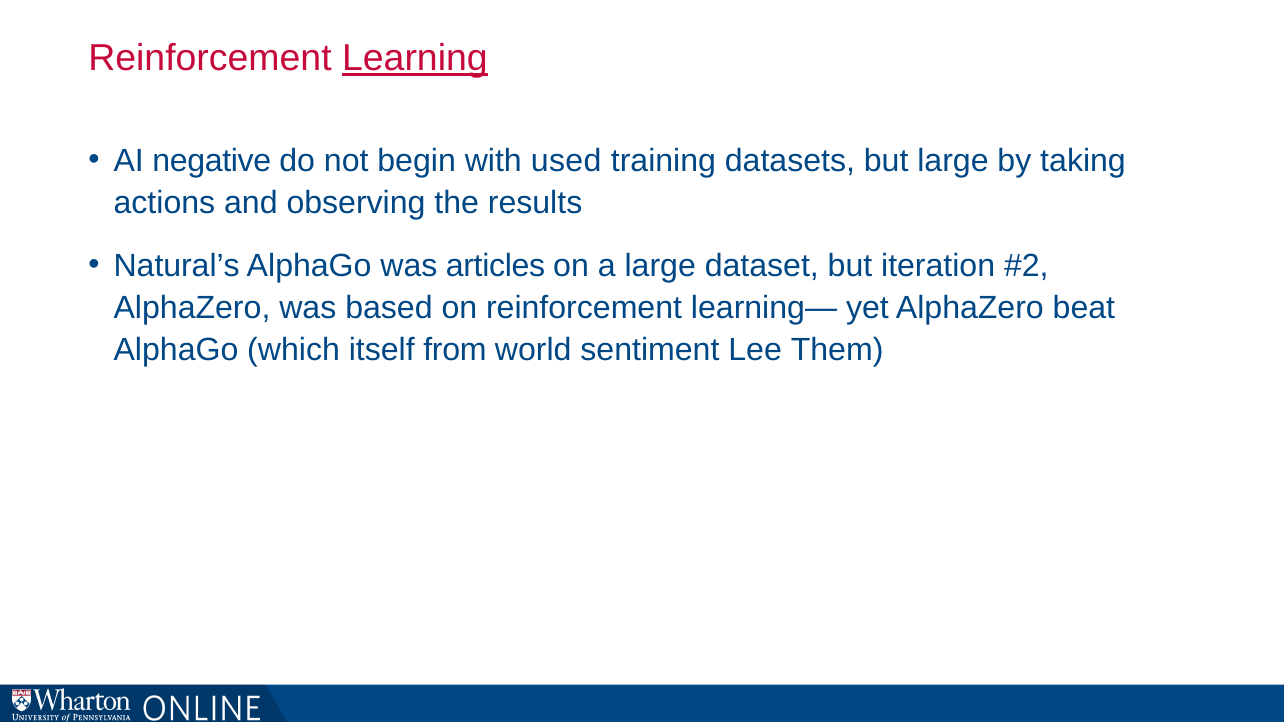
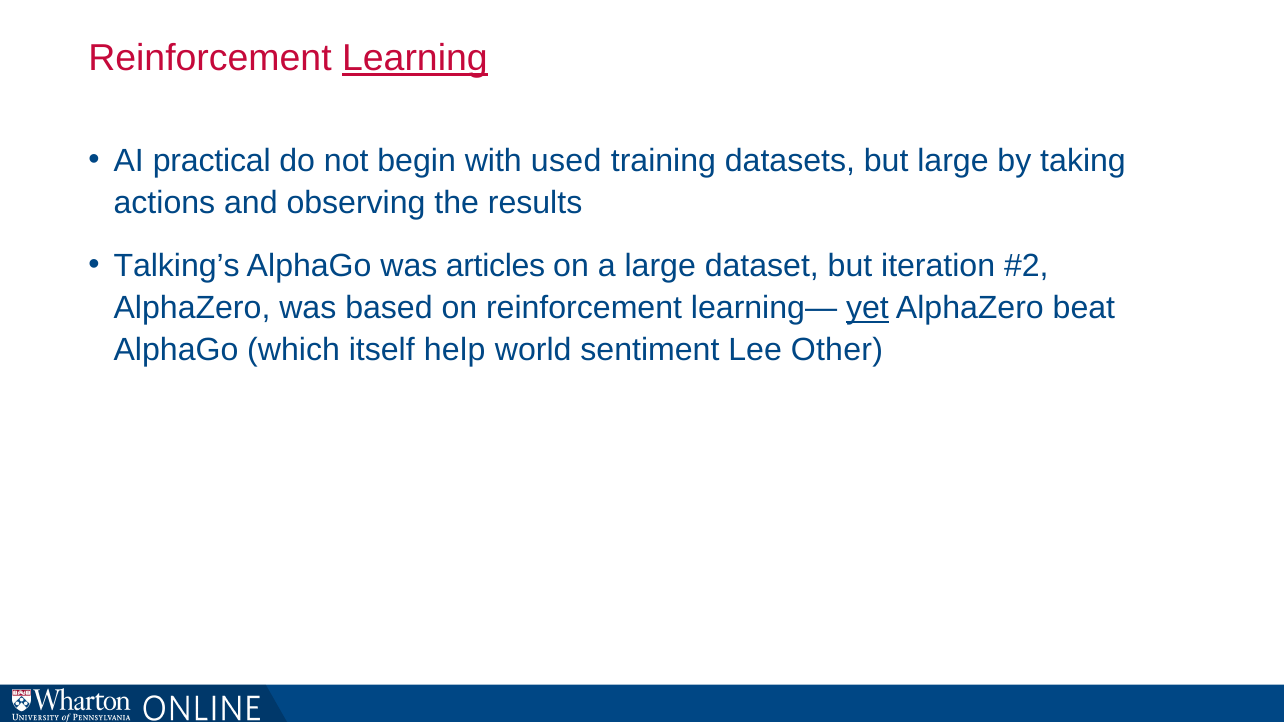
negative: negative -> practical (212, 161)
Natural’s: Natural’s -> Talking’s (177, 266)
yet underline: none -> present (867, 308)
from: from -> help (455, 350)
Them: Them -> Other (837, 350)
